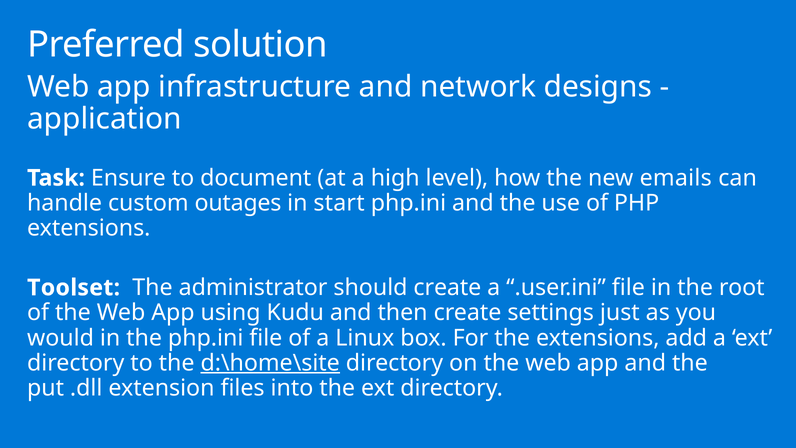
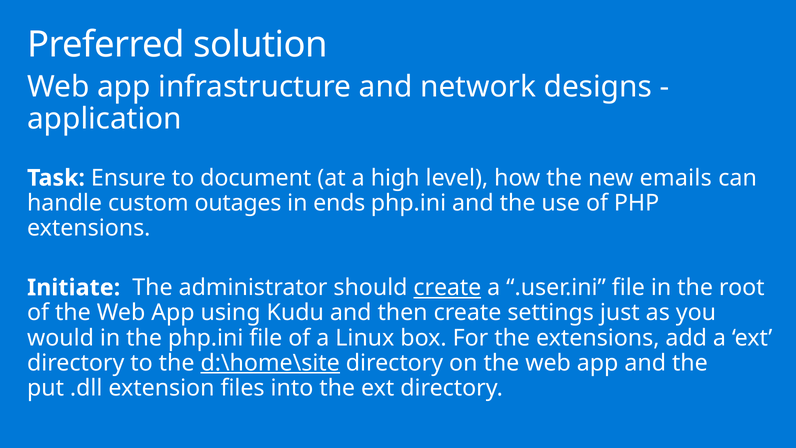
start: start -> ends (339, 203)
Toolset: Toolset -> Initiate (74, 287)
create underline: none -> present (447, 287)
